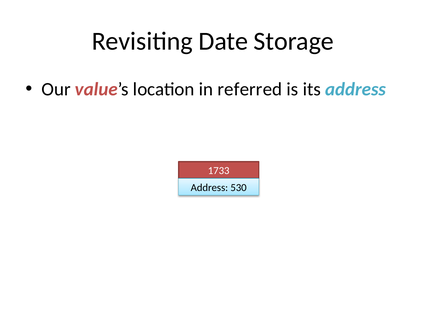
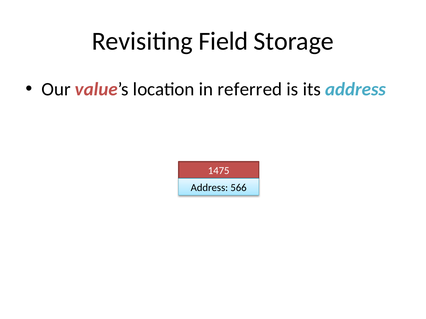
Date: Date -> Field (223, 41)
1733: 1733 -> 1475 (219, 171)
530: 530 -> 566 (239, 188)
